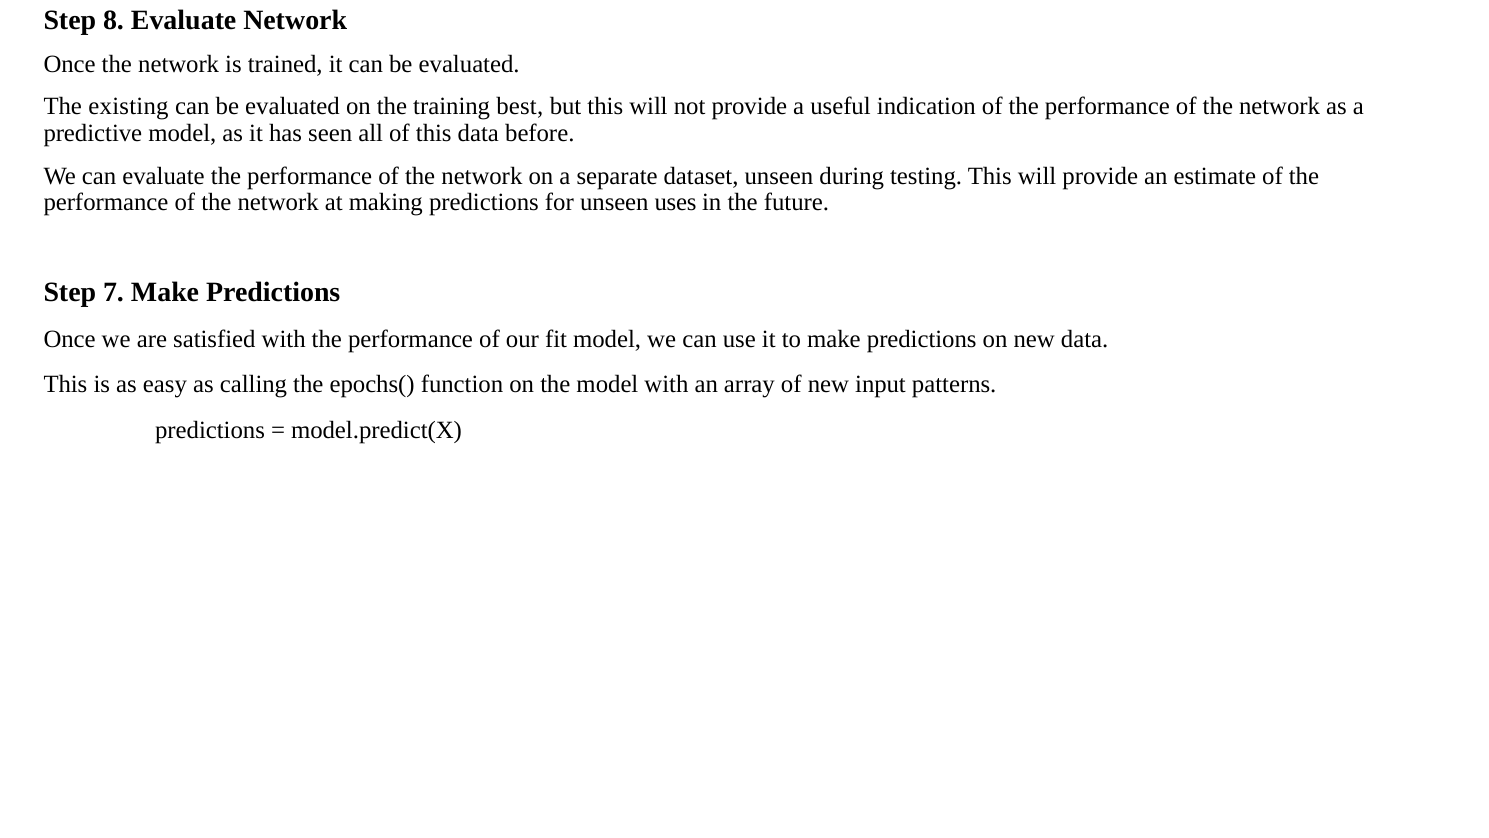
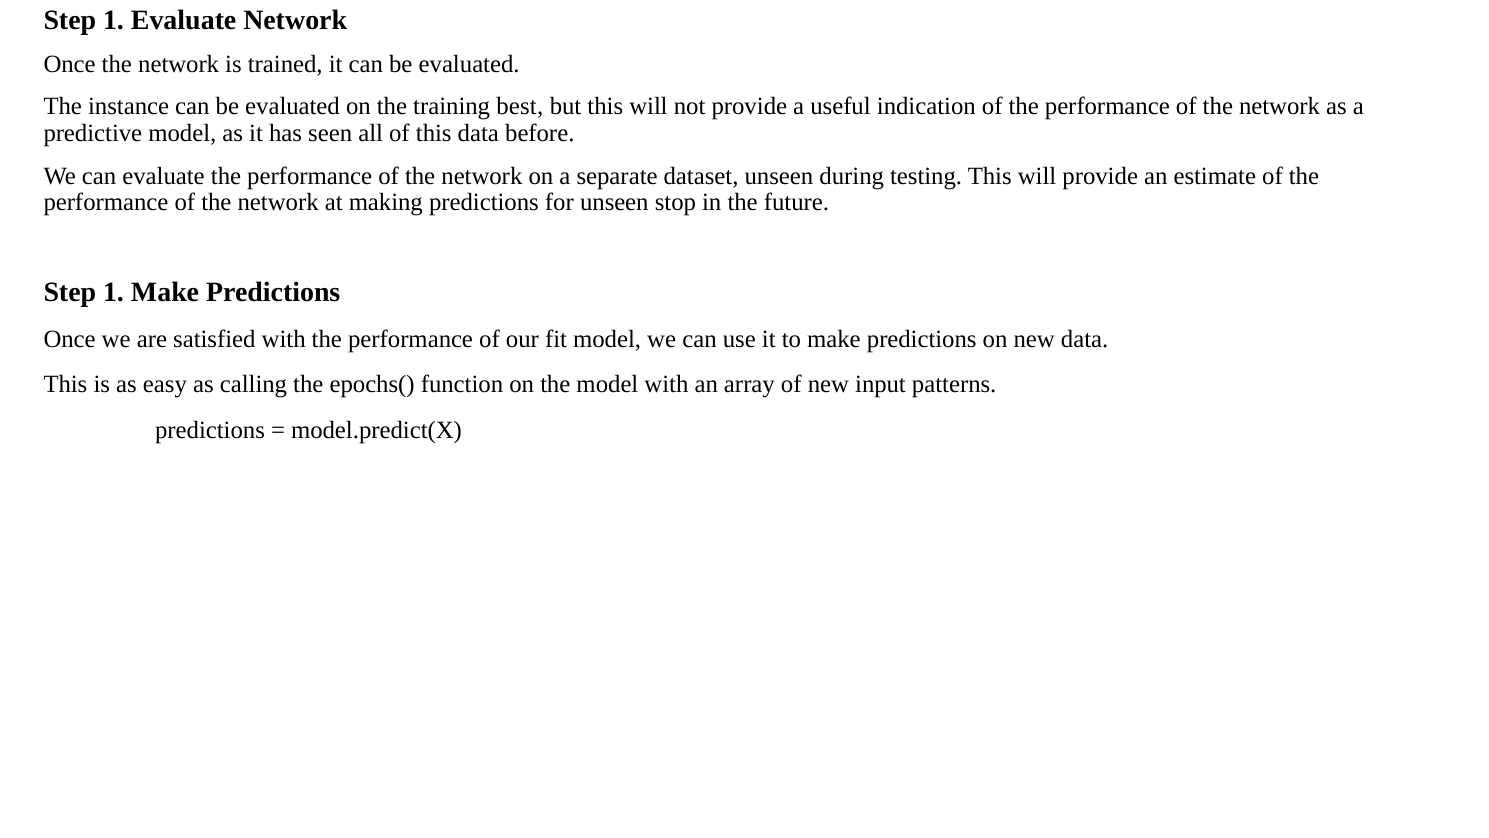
8: 8 -> 1 (114, 21)
existing: existing -> instance (129, 107)
uses: uses -> stop (675, 202)
7: 7 -> 1 (114, 292)
